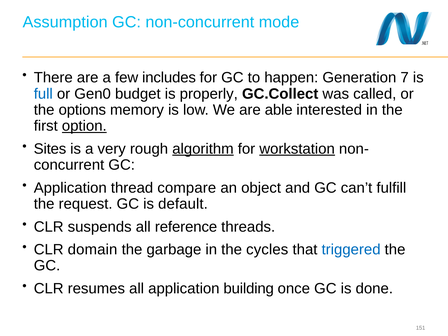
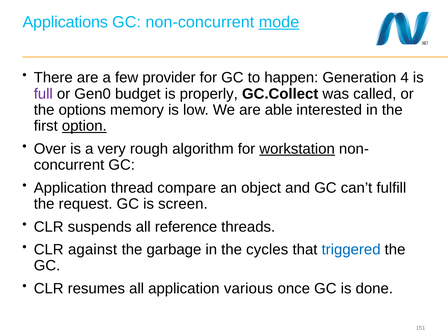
Assumption: Assumption -> Applications (65, 22)
mode underline: none -> present (279, 22)
includes: includes -> provider (169, 78)
7: 7 -> 4 (405, 78)
full colour: blue -> purple (43, 94)
Sites: Sites -> Over (50, 149)
algorithm underline: present -> none (203, 149)
default: default -> screen (183, 204)
domain: domain -> against (93, 250)
building: building -> various (249, 289)
